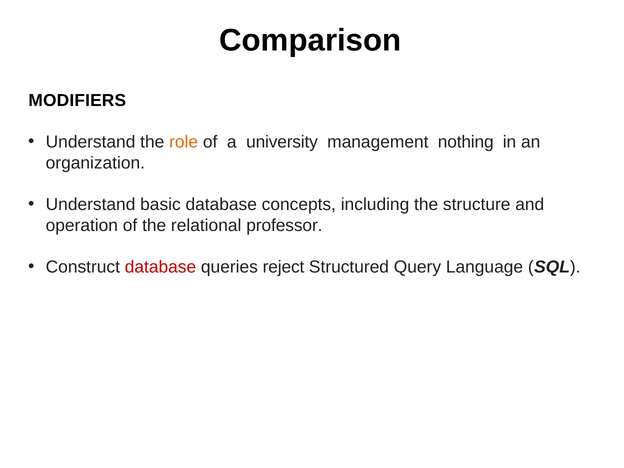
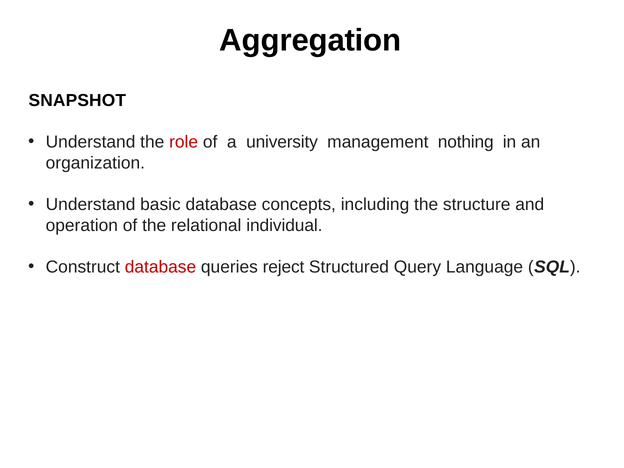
Comparison: Comparison -> Aggregation (310, 40)
MODIFIERS: MODIFIERS -> SNAPSHOT (77, 101)
role colour: orange -> red (184, 142)
professor: professor -> individual (284, 225)
